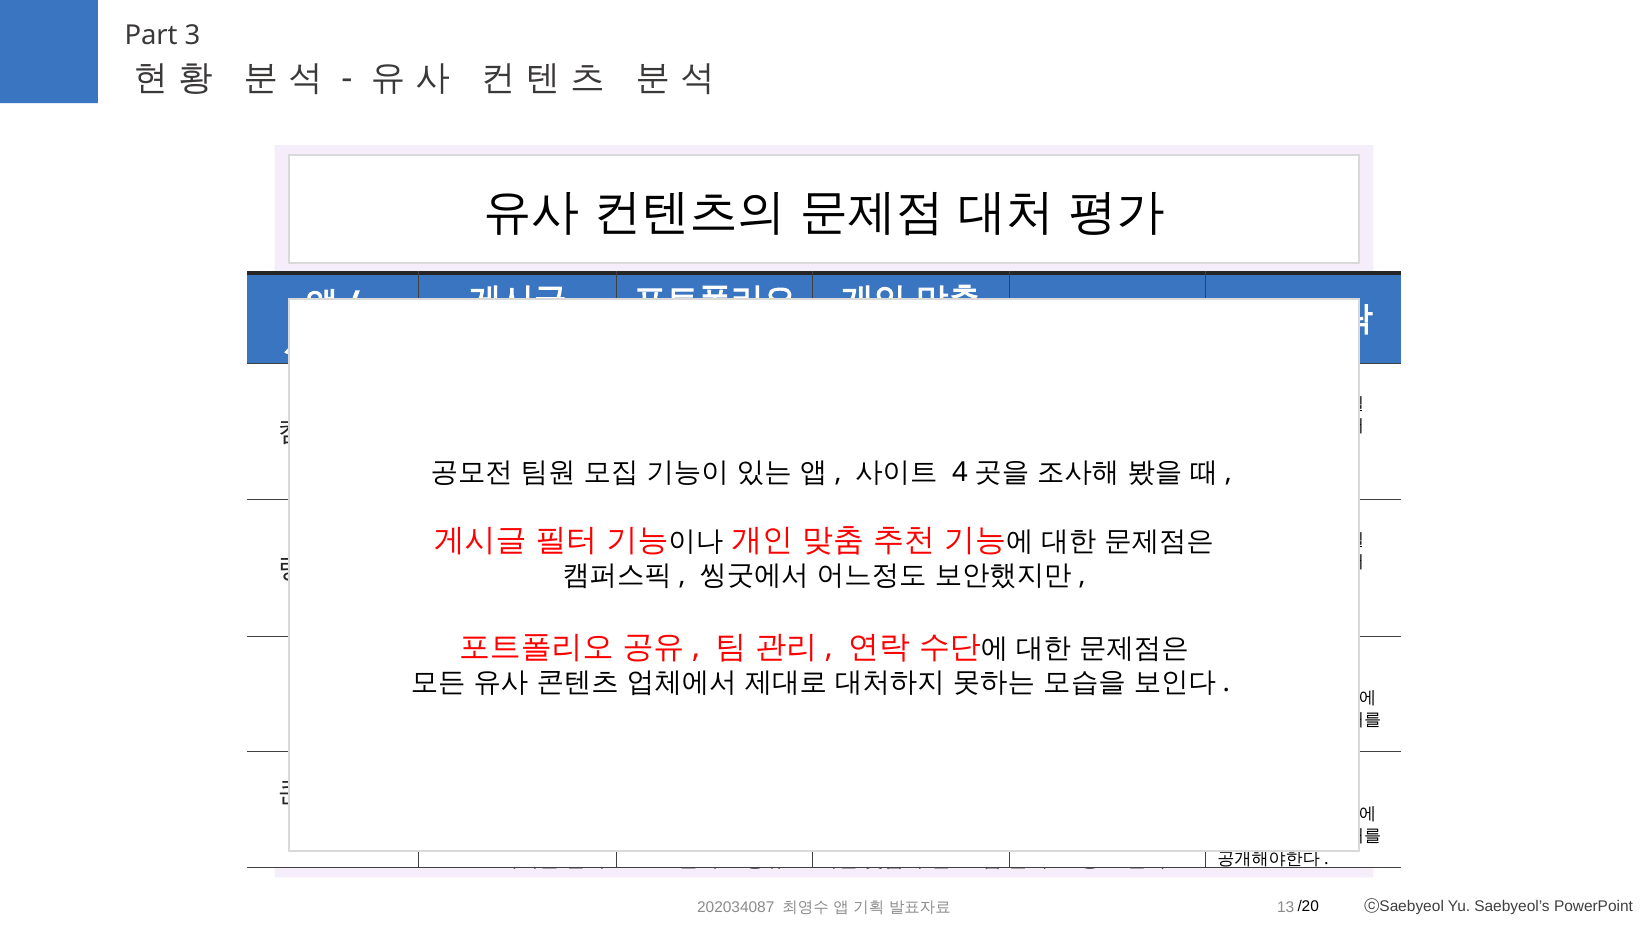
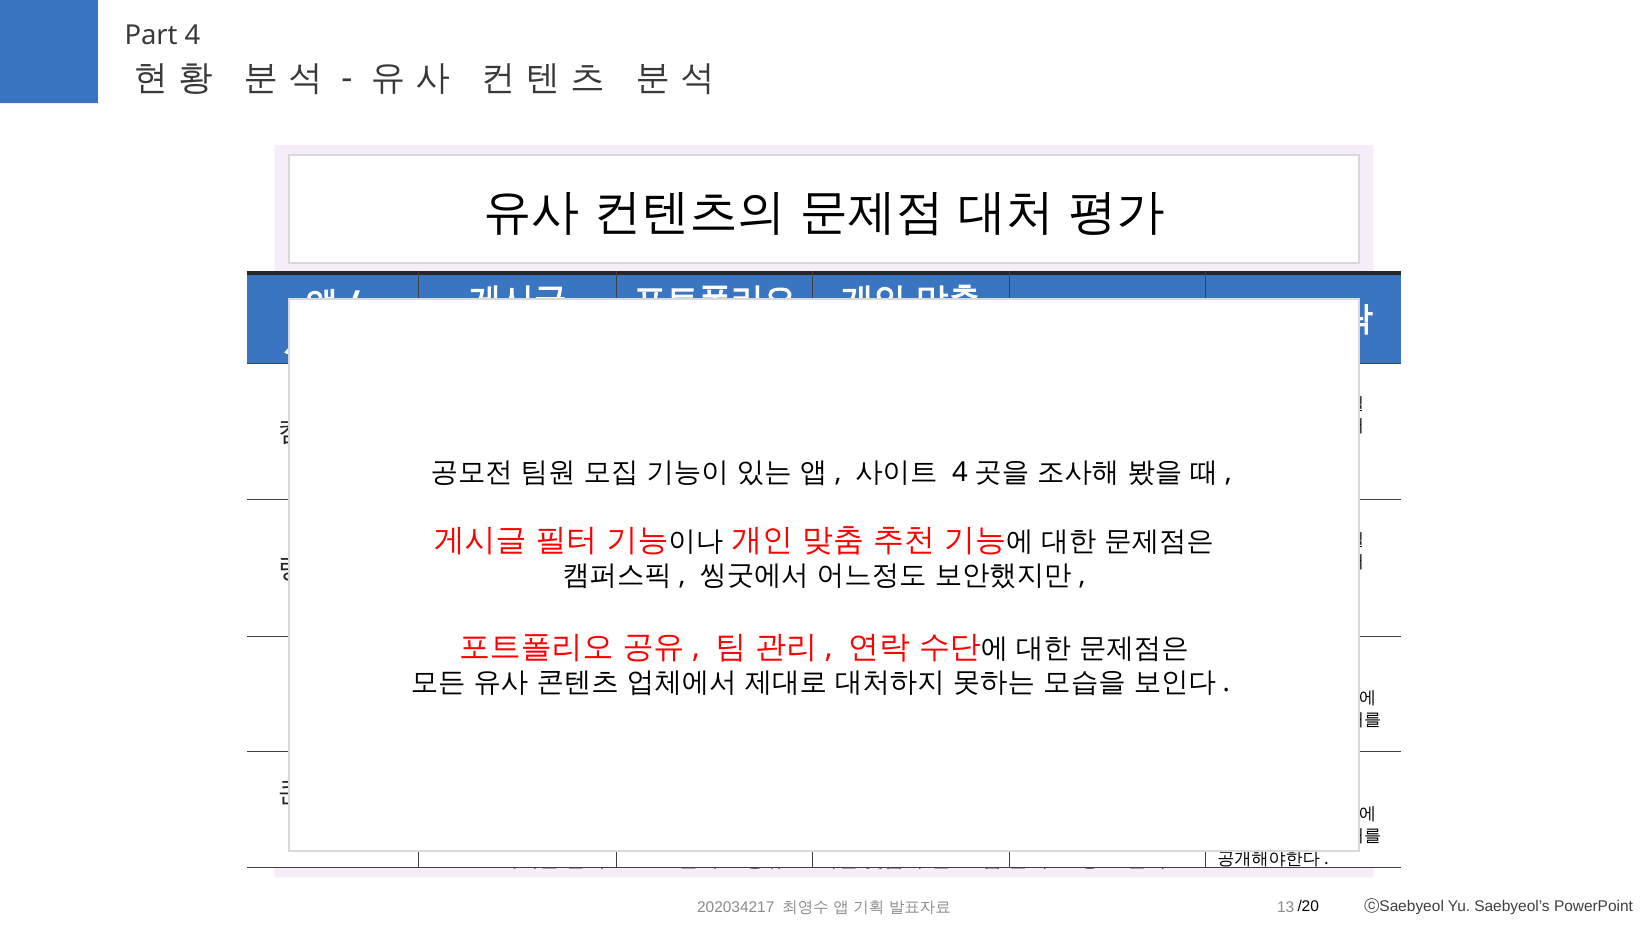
3: 3 -> 4 (192, 35)
202034087: 202034087 -> 202034217 (736, 907)
